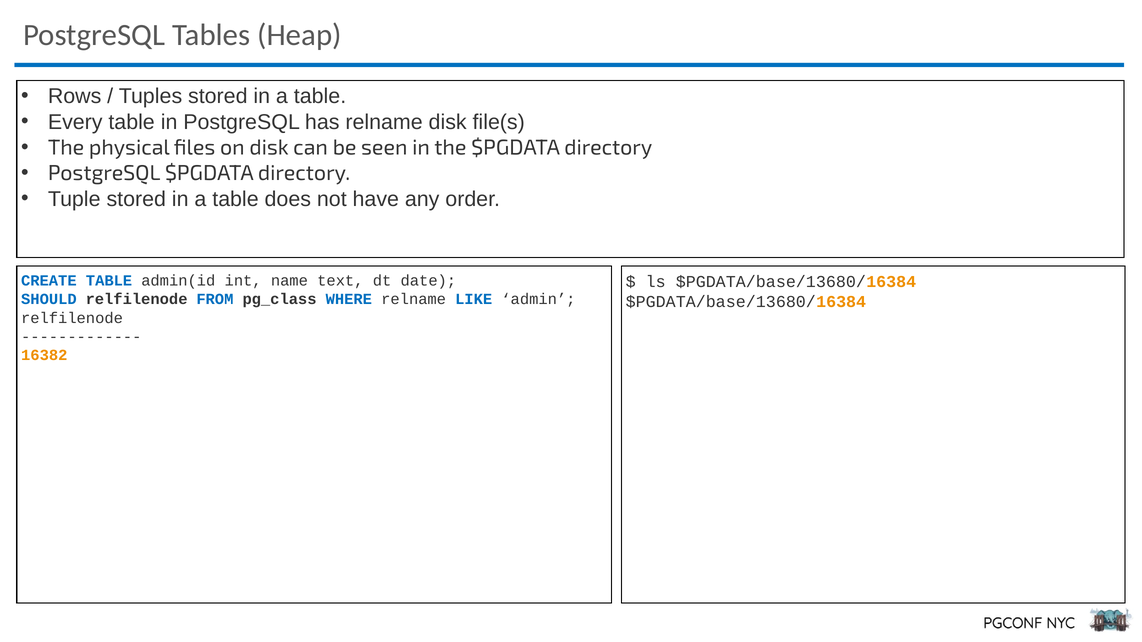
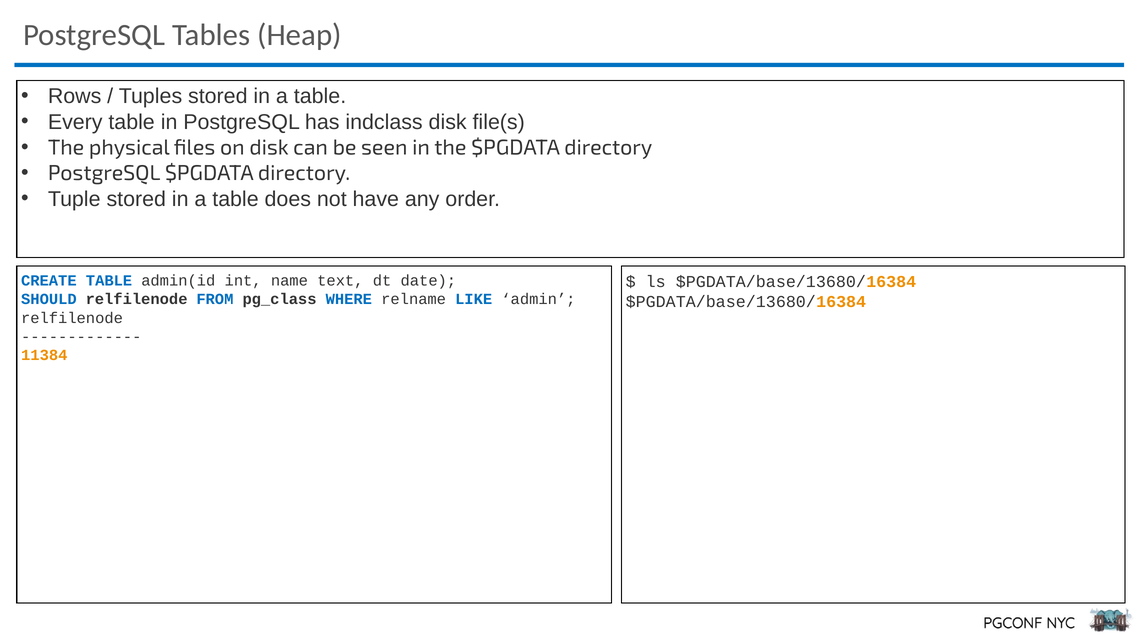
has relname: relname -> indclass (384, 122)
16382: 16382 -> 11384 (44, 355)
